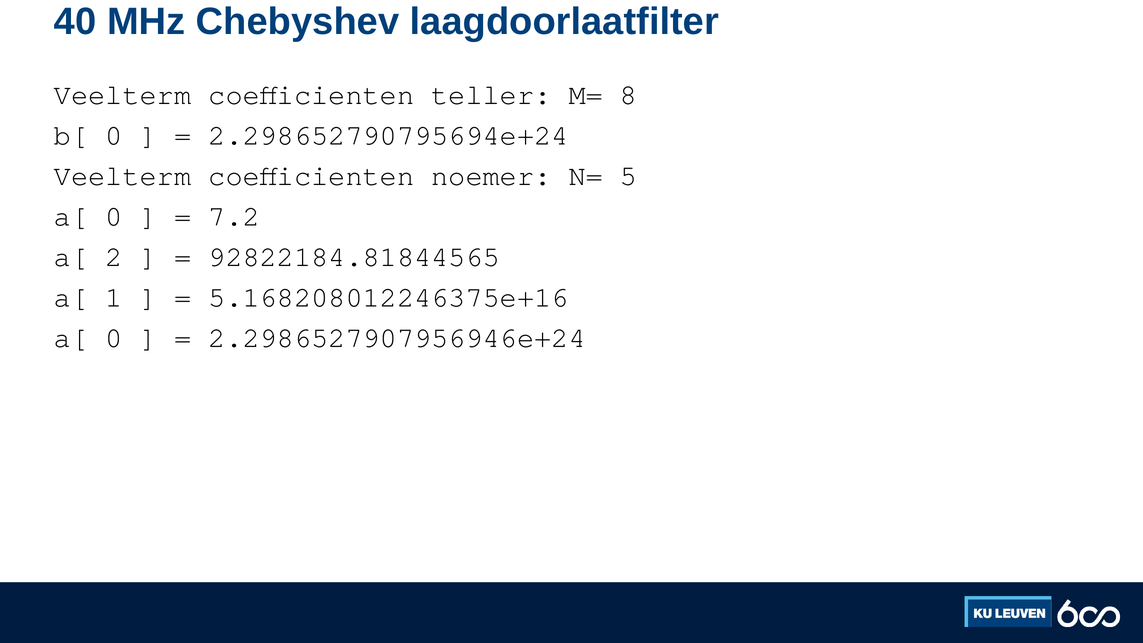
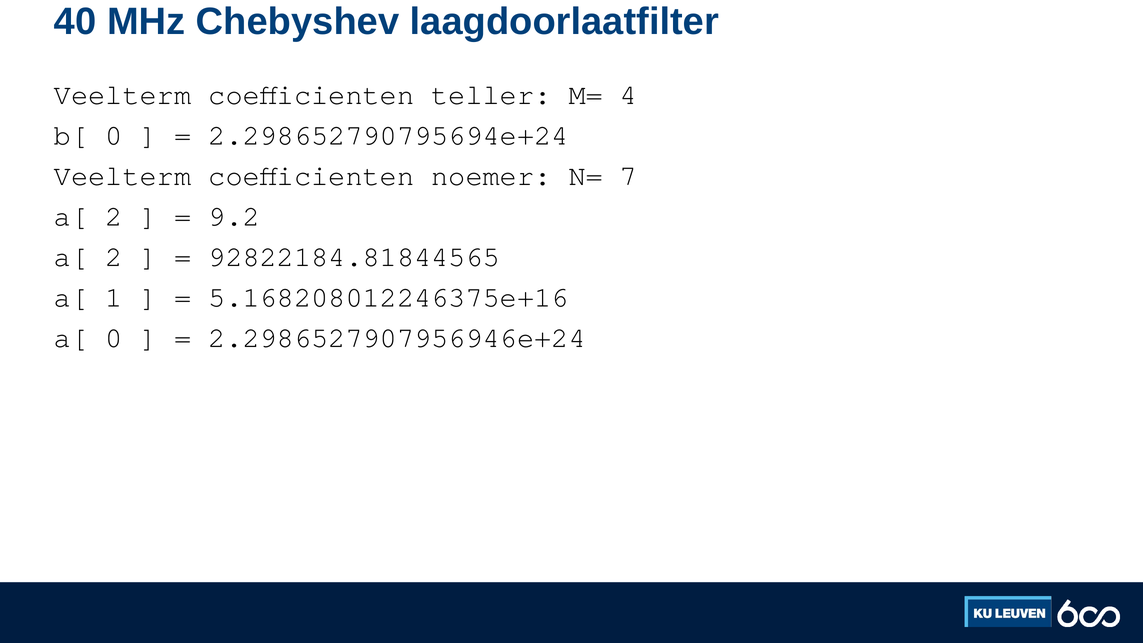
8: 8 -> 4 (629, 95)
5: 5 -> 7 (629, 176)
0: 0 -> 2 (114, 216)
7.2: 7.2 -> 9.2 (234, 216)
